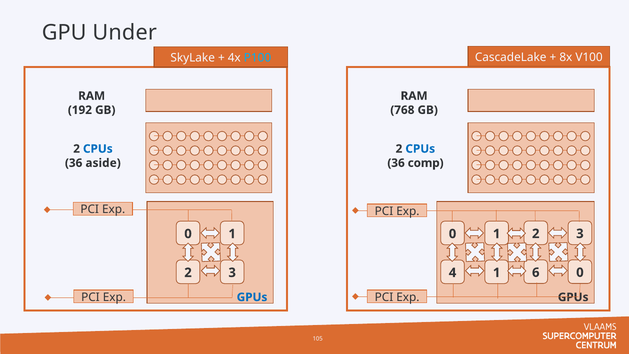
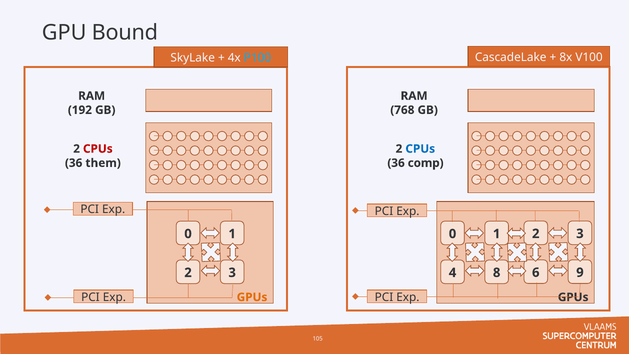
Under: Under -> Bound (125, 33)
CPUs colour: blue -> red (98, 149)
aside: aside -> them (103, 163)
6 0: 0 -> 9 (580, 272)
4 1: 1 -> 8 (497, 273)
GPUs colour: blue -> orange (252, 297)
